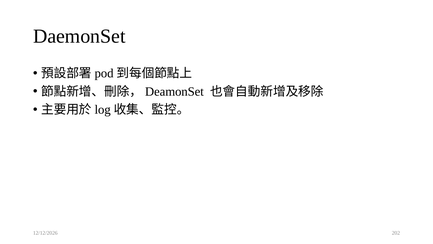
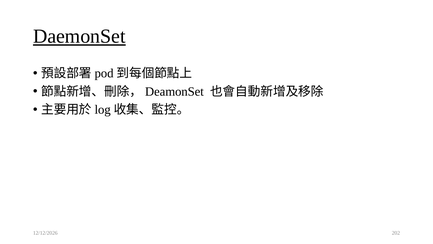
DaemonSet underline: none -> present (79, 36)
